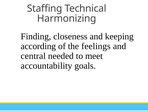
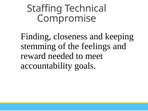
Harmonizing: Harmonizing -> Compromise (67, 18)
according: according -> stemming (38, 46)
central: central -> reward (33, 56)
